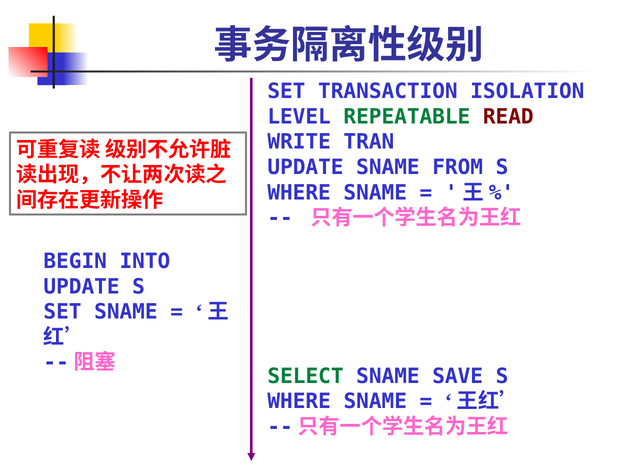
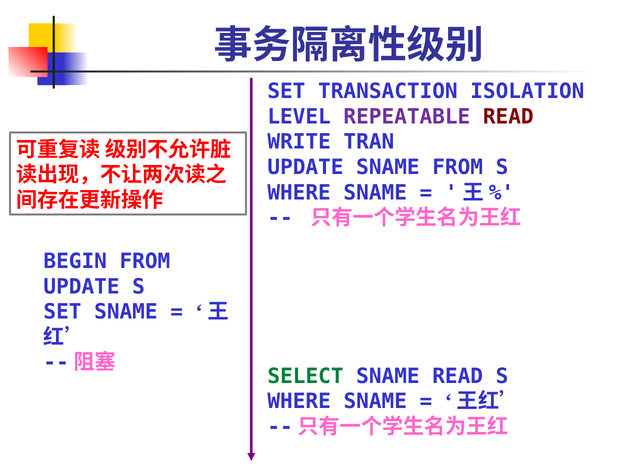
REPEATABLE colour: green -> purple (407, 117)
BEGIN INTO: INTO -> FROM (145, 261)
SNAME SAVE: SAVE -> READ (458, 376)
